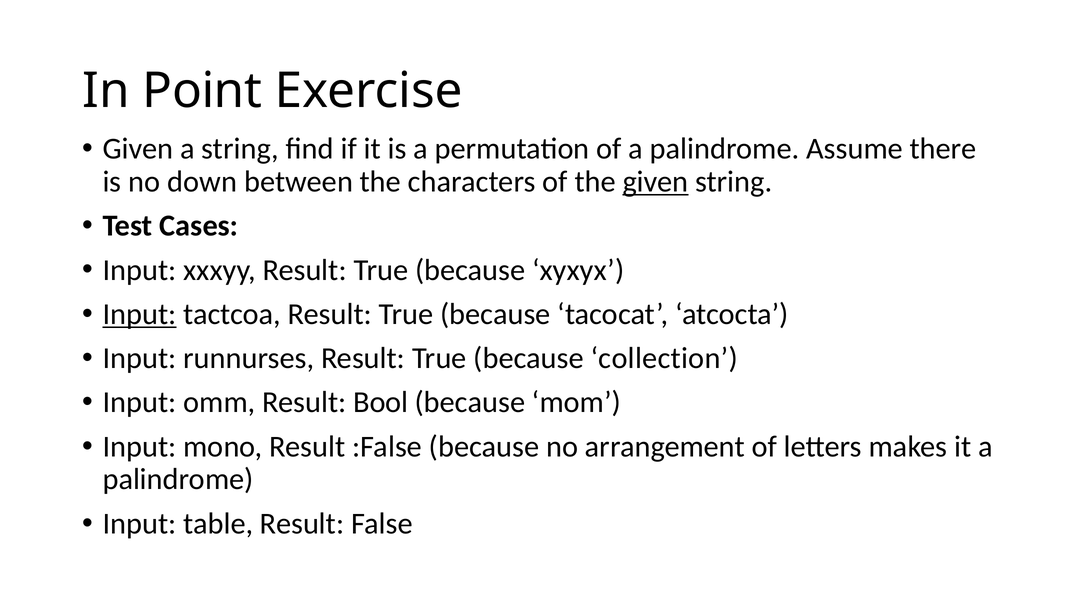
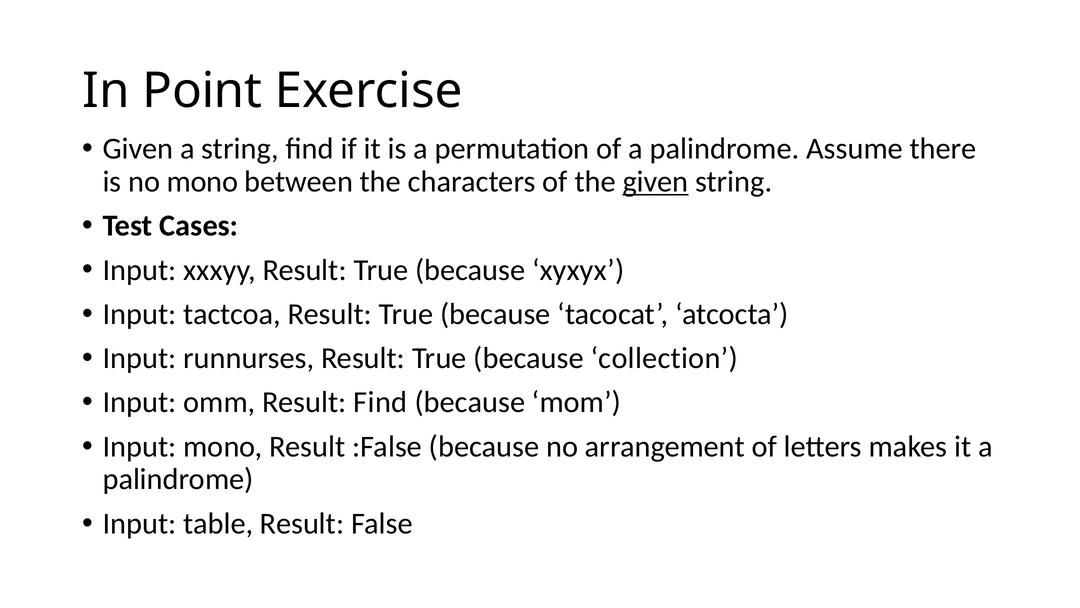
no down: down -> mono (202, 182)
Input underline: present -> none (139, 314)
Result Bool: Bool -> Find (380, 402)
